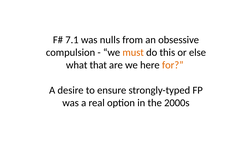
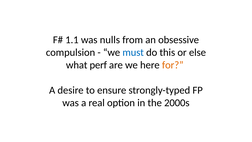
7.1: 7.1 -> 1.1 (72, 40)
must colour: orange -> blue (133, 52)
that: that -> perf (98, 65)
